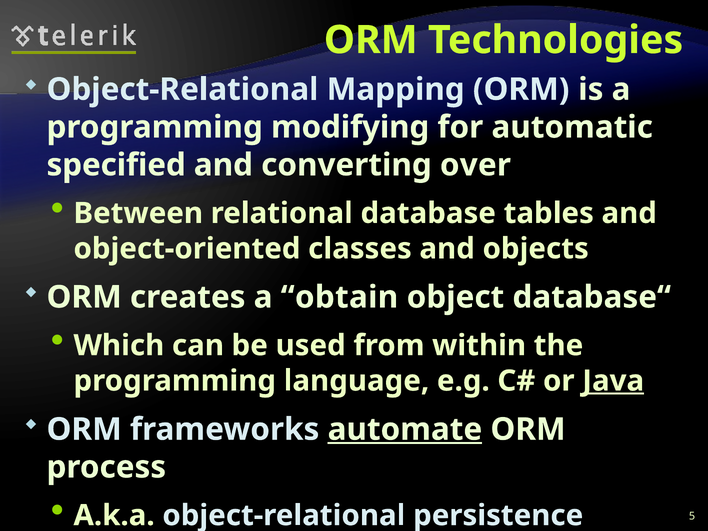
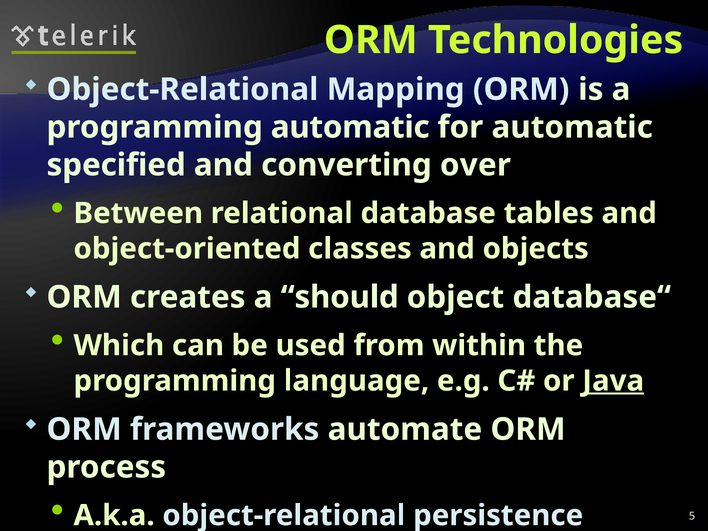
programming modifying: modifying -> automatic (350, 127)
obtain: obtain -> should (340, 297)
automate underline: present -> none (405, 429)
